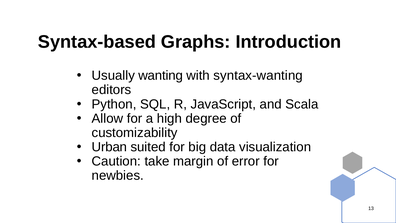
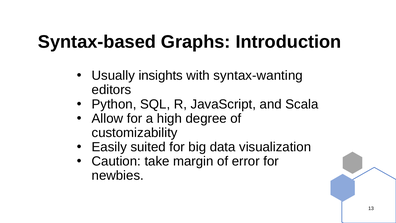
wanting: wanting -> insights (161, 76)
Urban: Urban -> Easily (109, 147)
